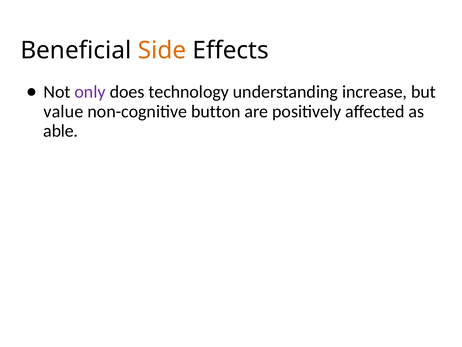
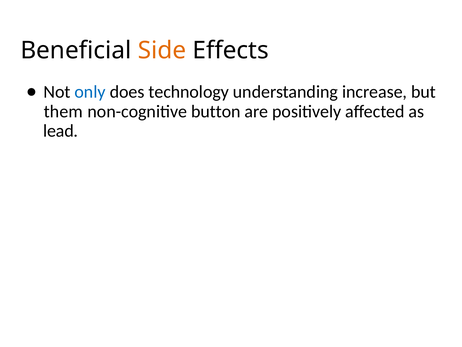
only colour: purple -> blue (90, 92)
value: value -> them (63, 111)
able: able -> lead (61, 131)
